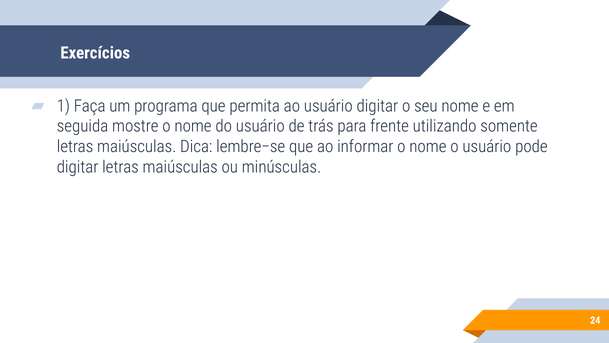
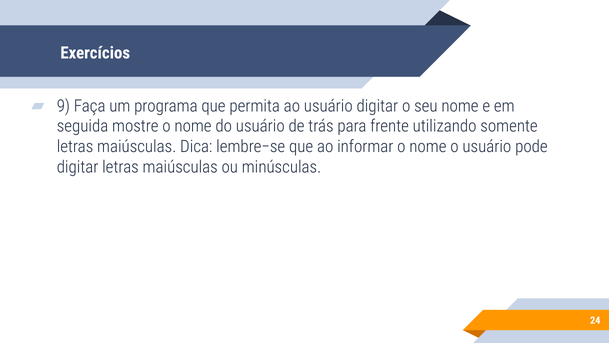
1: 1 -> 9 (63, 106)
